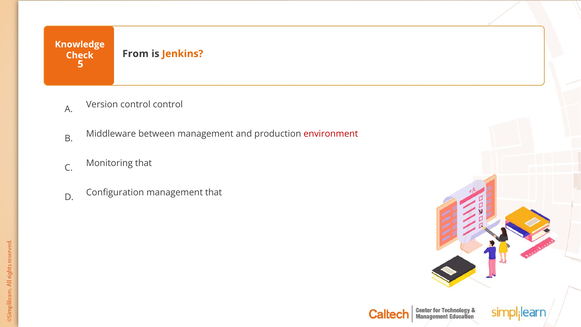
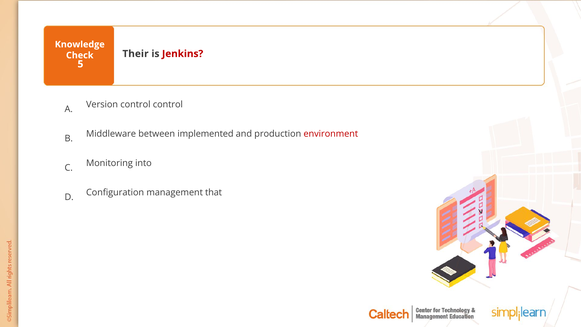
From: From -> Their (136, 54)
Jenkins colour: orange -> red (183, 54)
between management: management -> implemented (205, 134)
Monitoring that: that -> into (143, 163)
